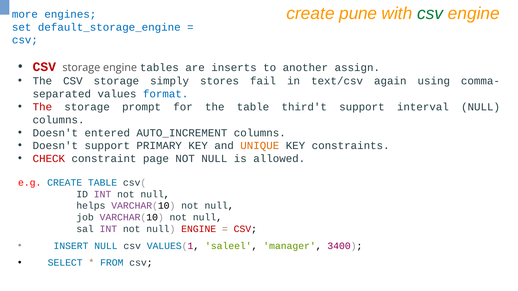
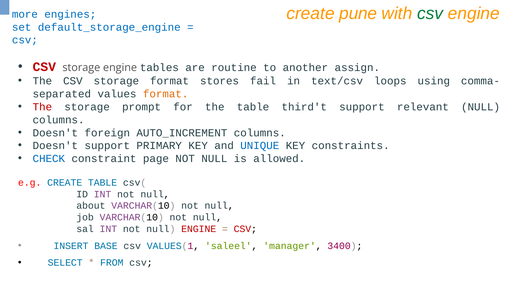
inserts: inserts -> routine (234, 68)
storage simply: simply -> format (170, 81)
again: again -> loops (390, 81)
format colour: blue -> orange (166, 94)
interval: interval -> relevant (423, 107)
entered: entered -> foreign (107, 133)
UNIQUE colour: orange -> blue (260, 146)
CHECK colour: red -> blue (49, 159)
helps: helps -> about (91, 206)
INSERT NULL: NULL -> BASE (106, 246)
